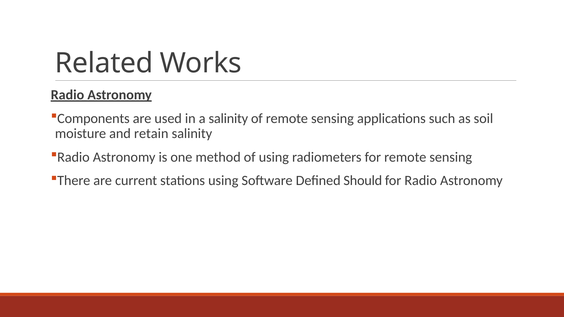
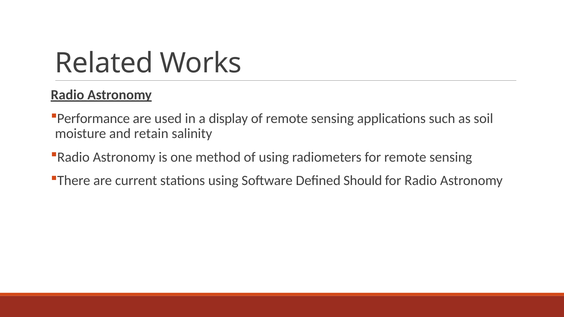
Components: Components -> Performance (93, 118)
a salinity: salinity -> display (228, 118)
